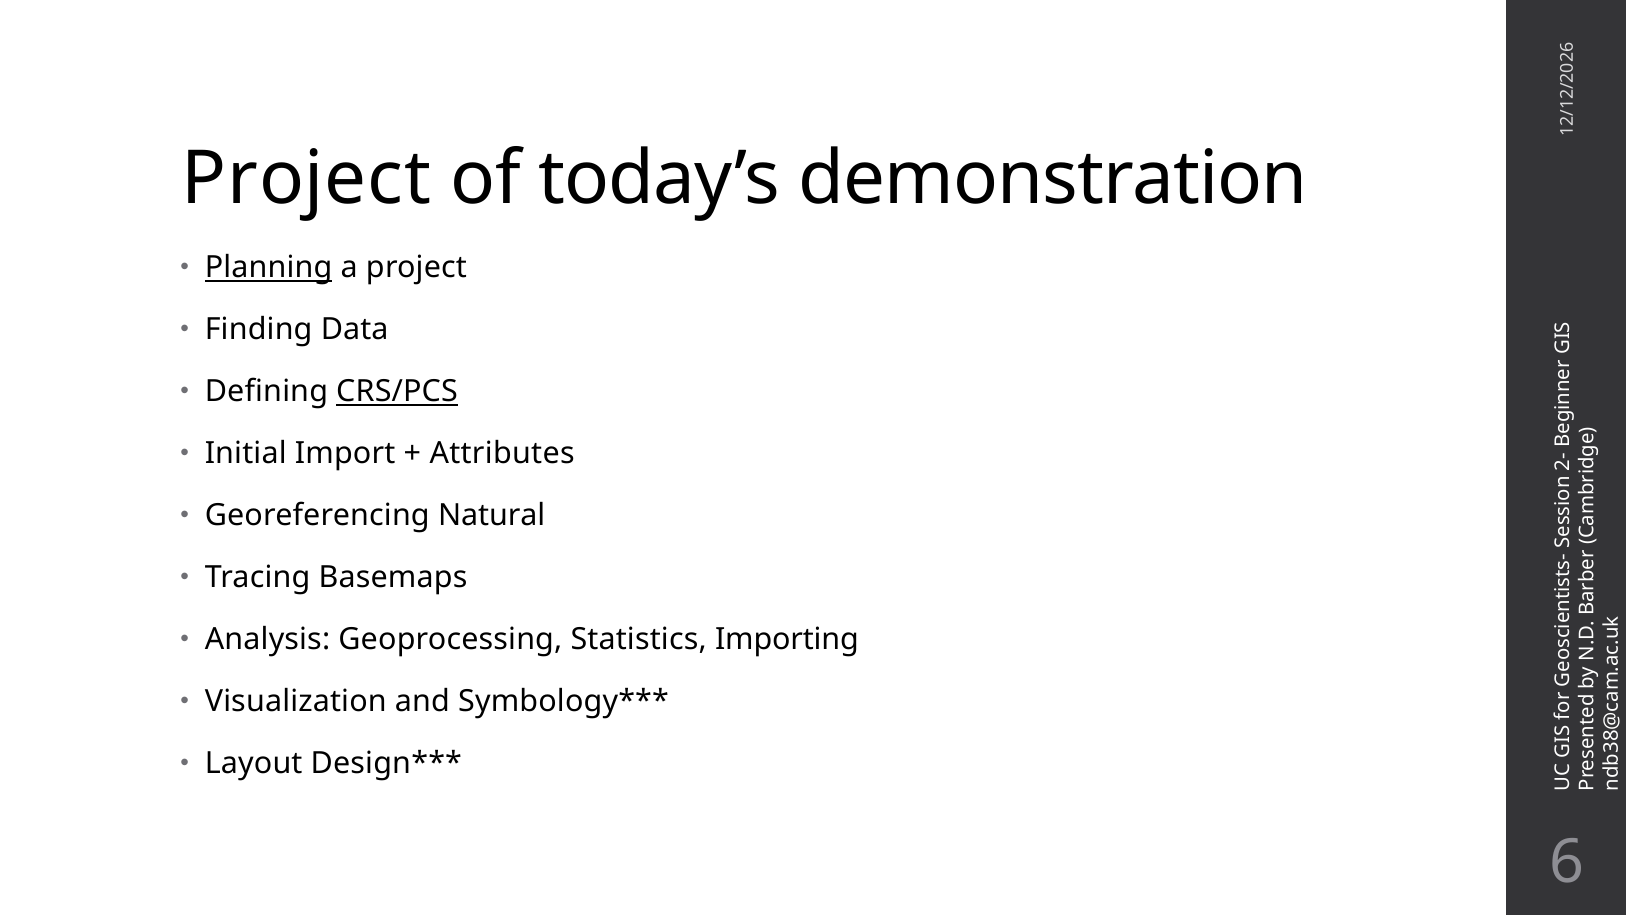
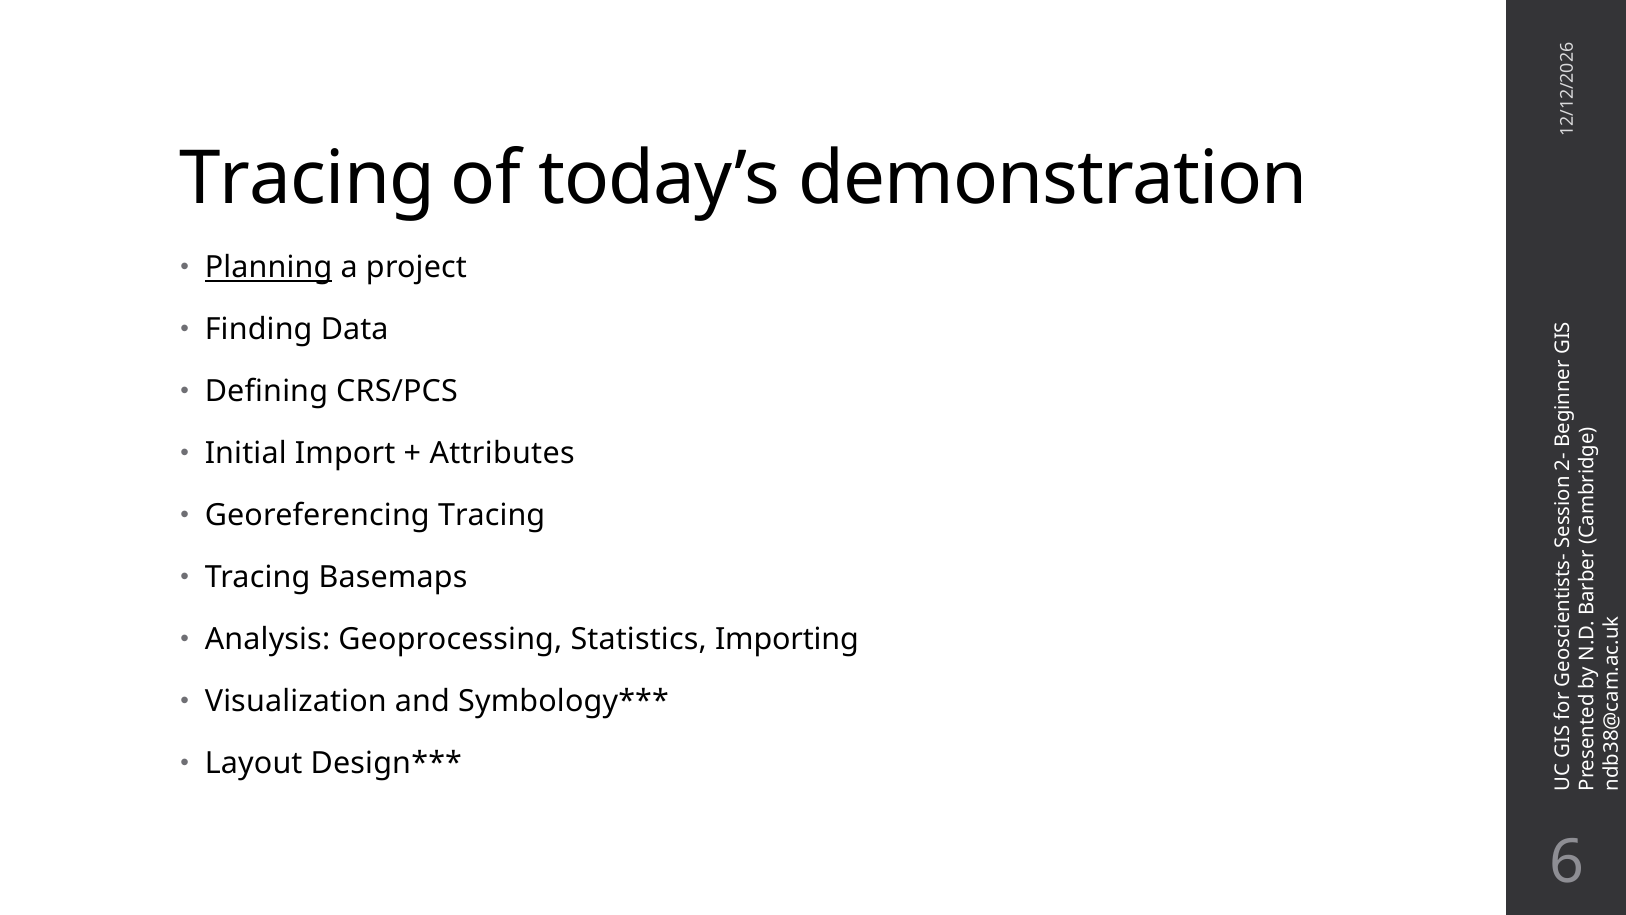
Project: Project -> Tracing (307, 179)
CRS/PCS underline: present -> none (397, 392)
Georeferencing Natural: Natural -> Tracing (492, 515)
